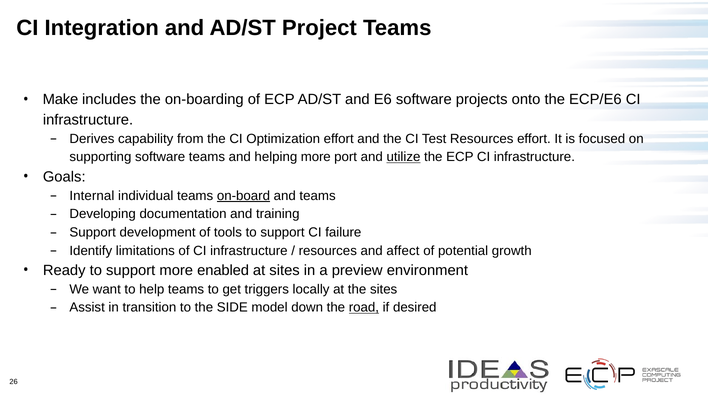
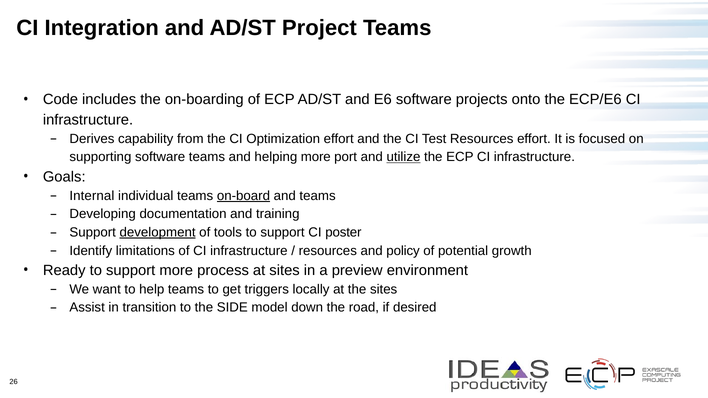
Make: Make -> Code (60, 99)
development underline: none -> present (158, 233)
failure: failure -> poster (343, 233)
affect: affect -> policy (403, 251)
enabled: enabled -> process (223, 270)
road underline: present -> none (364, 308)
